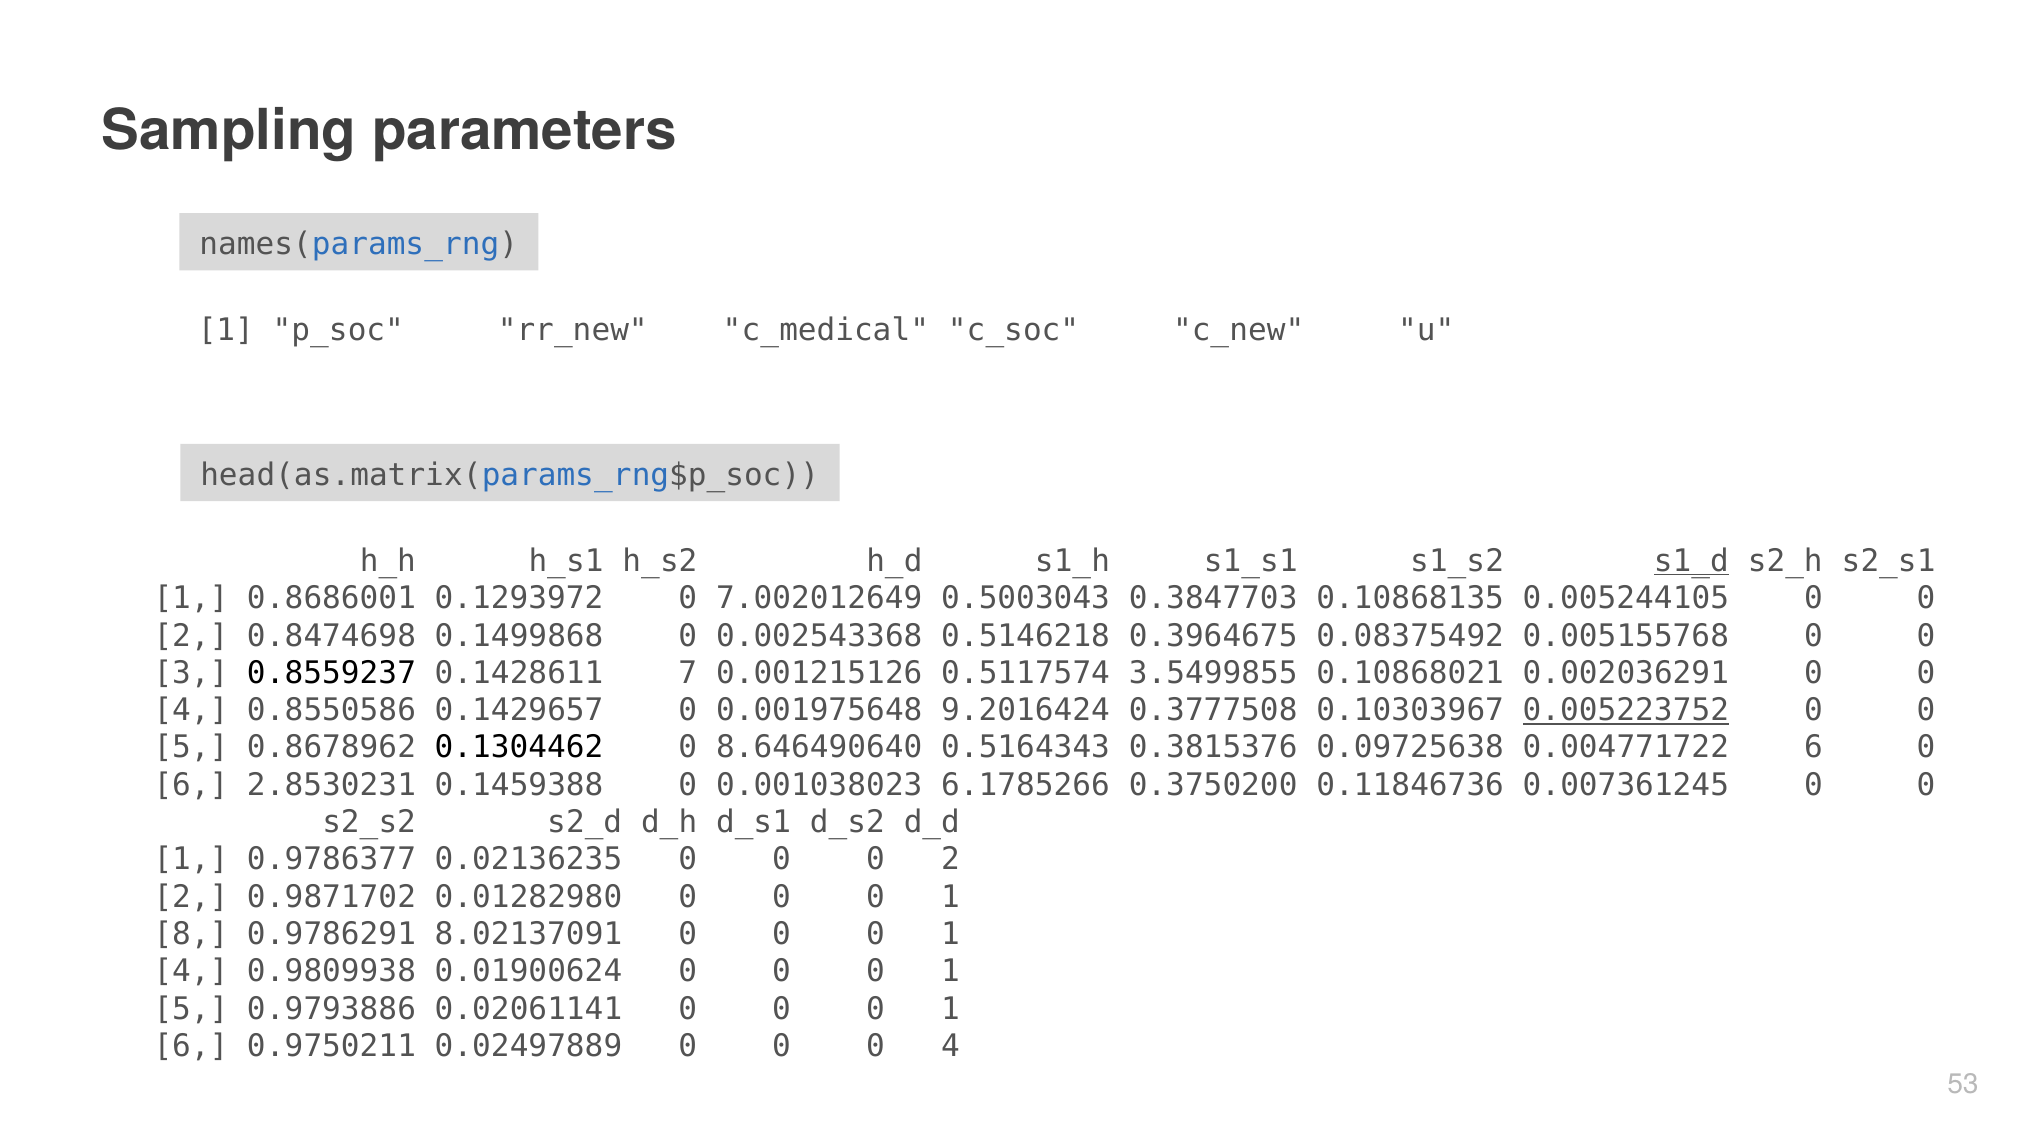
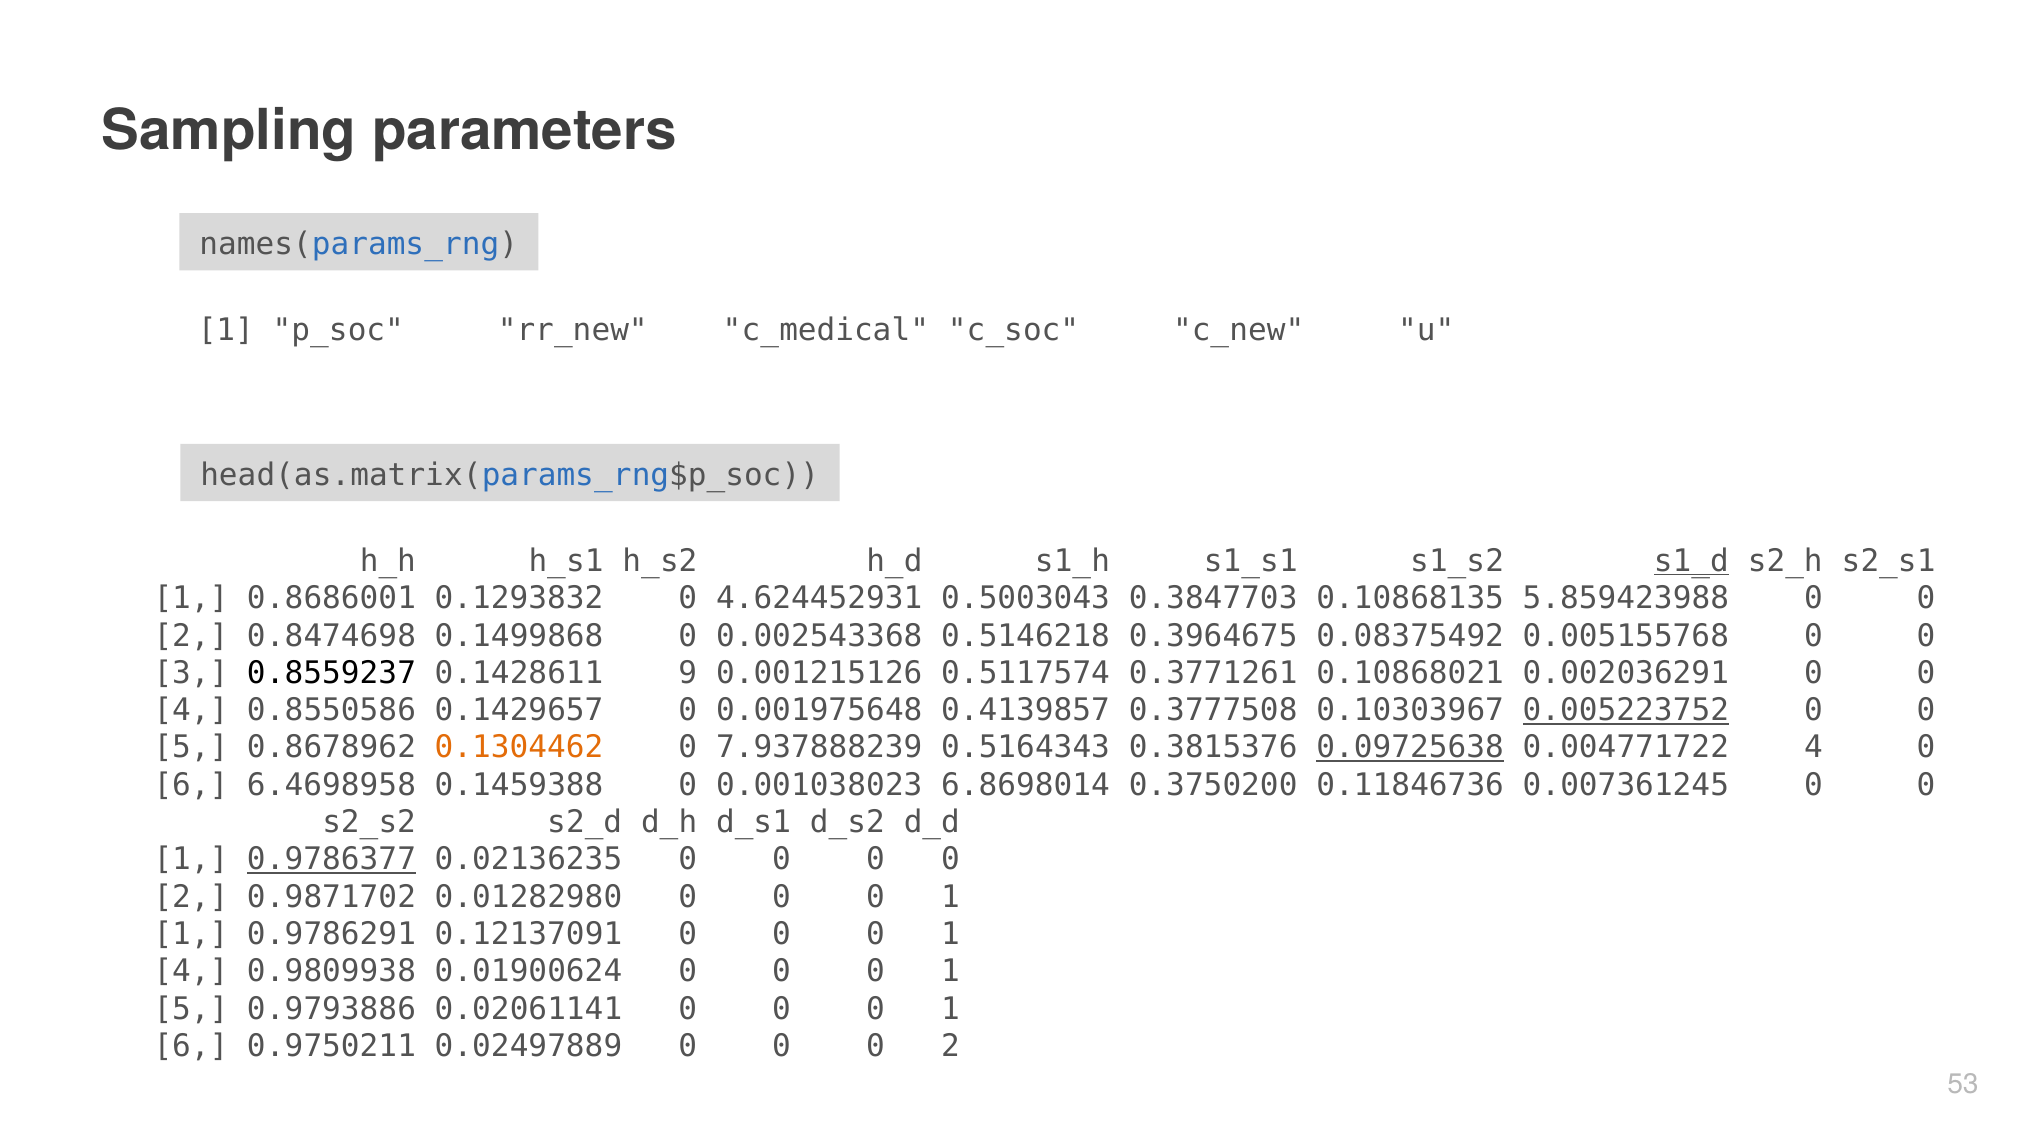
0.1293972: 0.1293972 -> 0.1293832 (519, 599)
7.002012649: 7.002012649 -> 4.624452931 (819, 599)
0.005244105: 0.005244105 -> 5.859423988 (1626, 599)
7: 7 -> 9 (688, 673)
3.5499855: 3.5499855 -> 0.3771261 (1213, 673)
9.2016424: 9.2016424 -> 0.4139857 (1026, 711)
0.1304462 colour: black -> orange (519, 748)
8.646490640: 8.646490640 -> 7.937888239 (819, 748)
0.09725638 underline: none -> present (1410, 748)
0.004771722 6: 6 -> 4 (1813, 748)
2.8530231: 2.8530231 -> 6.4698958 (331, 785)
6.1785266: 6.1785266 -> 6.8698014 (1026, 785)
0.9786377 underline: none -> present (331, 860)
0 0 0 2: 2 -> 0 (951, 860)
8: 8 -> 1 (191, 934)
8.02137091: 8.02137091 -> 0.12137091 (528, 934)
4: 4 -> 2 (951, 1046)
